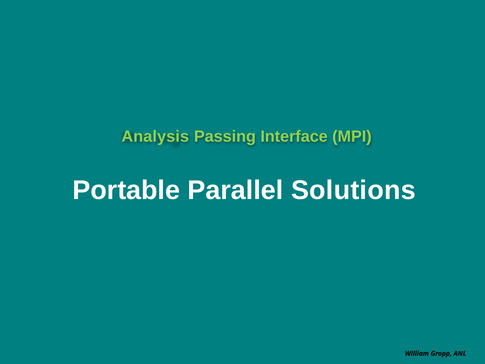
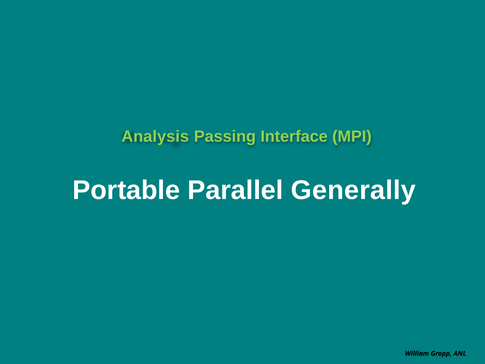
Solutions: Solutions -> Generally (353, 190)
